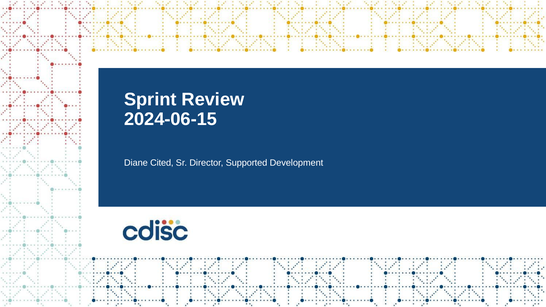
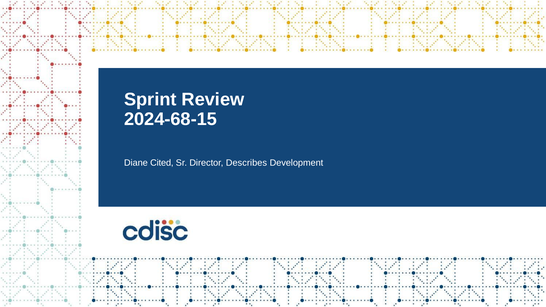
2024-06-15: 2024-06-15 -> 2024-68-15 (171, 119)
Supported: Supported -> Describes (246, 163)
